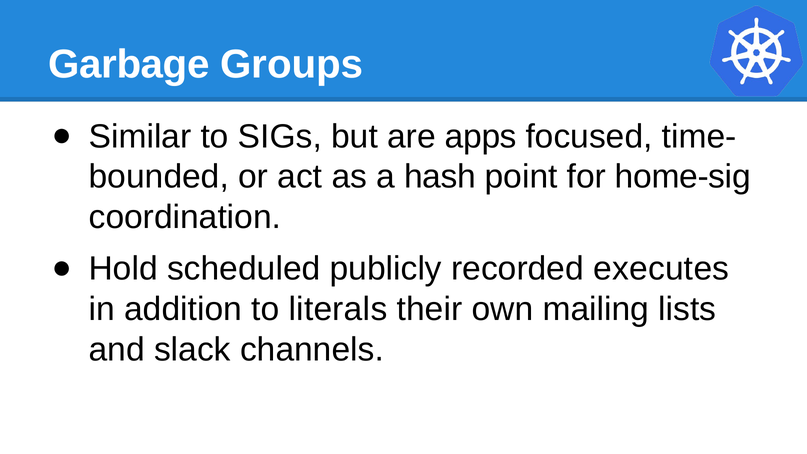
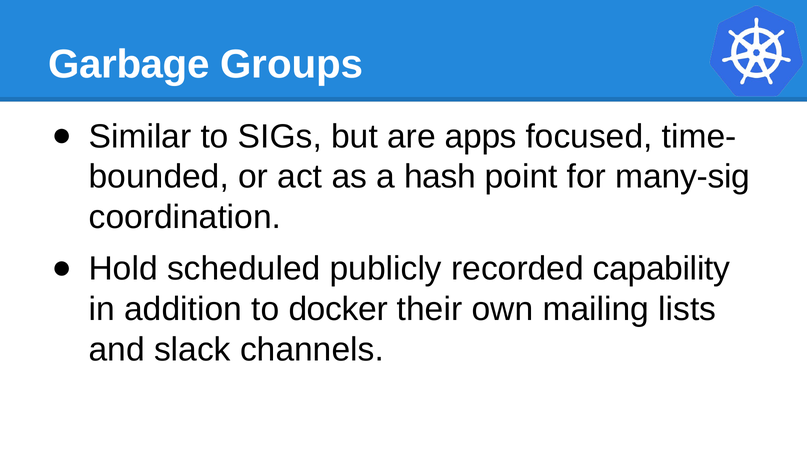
home-sig: home-sig -> many-sig (683, 177)
executes: executes -> capability (661, 269)
literals: literals -> docker (338, 309)
